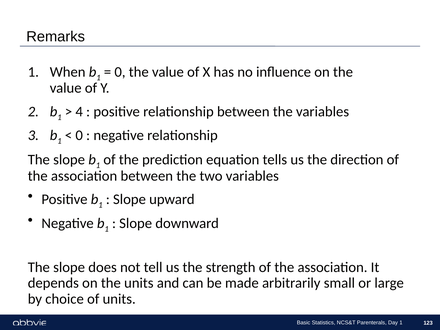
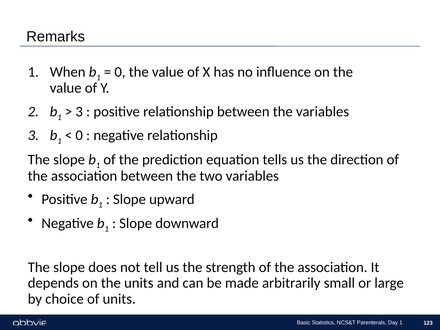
4: 4 -> 3 (79, 112)
